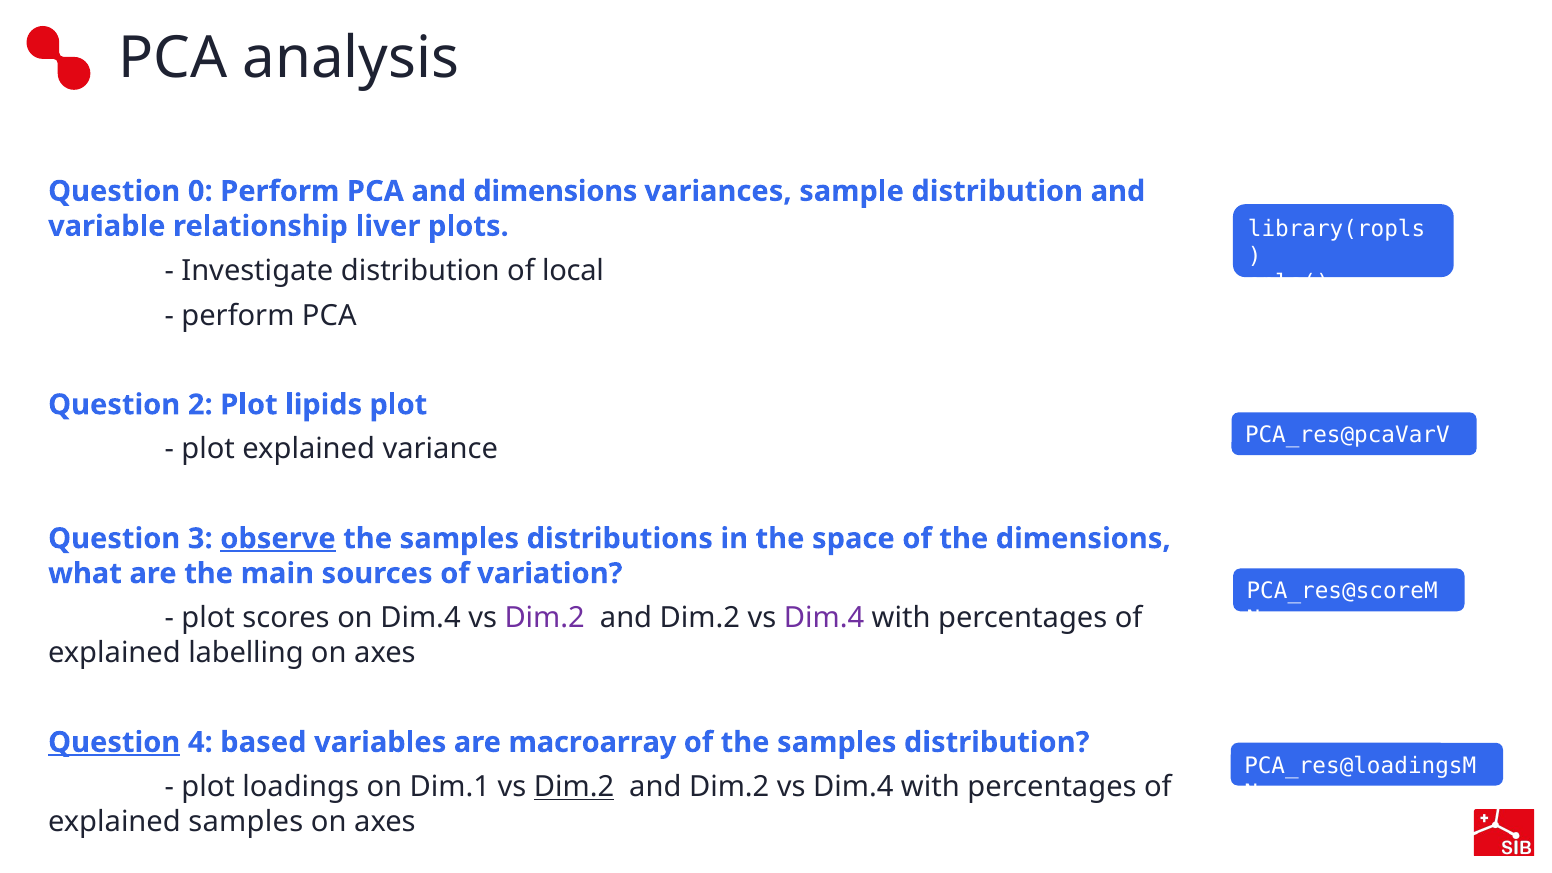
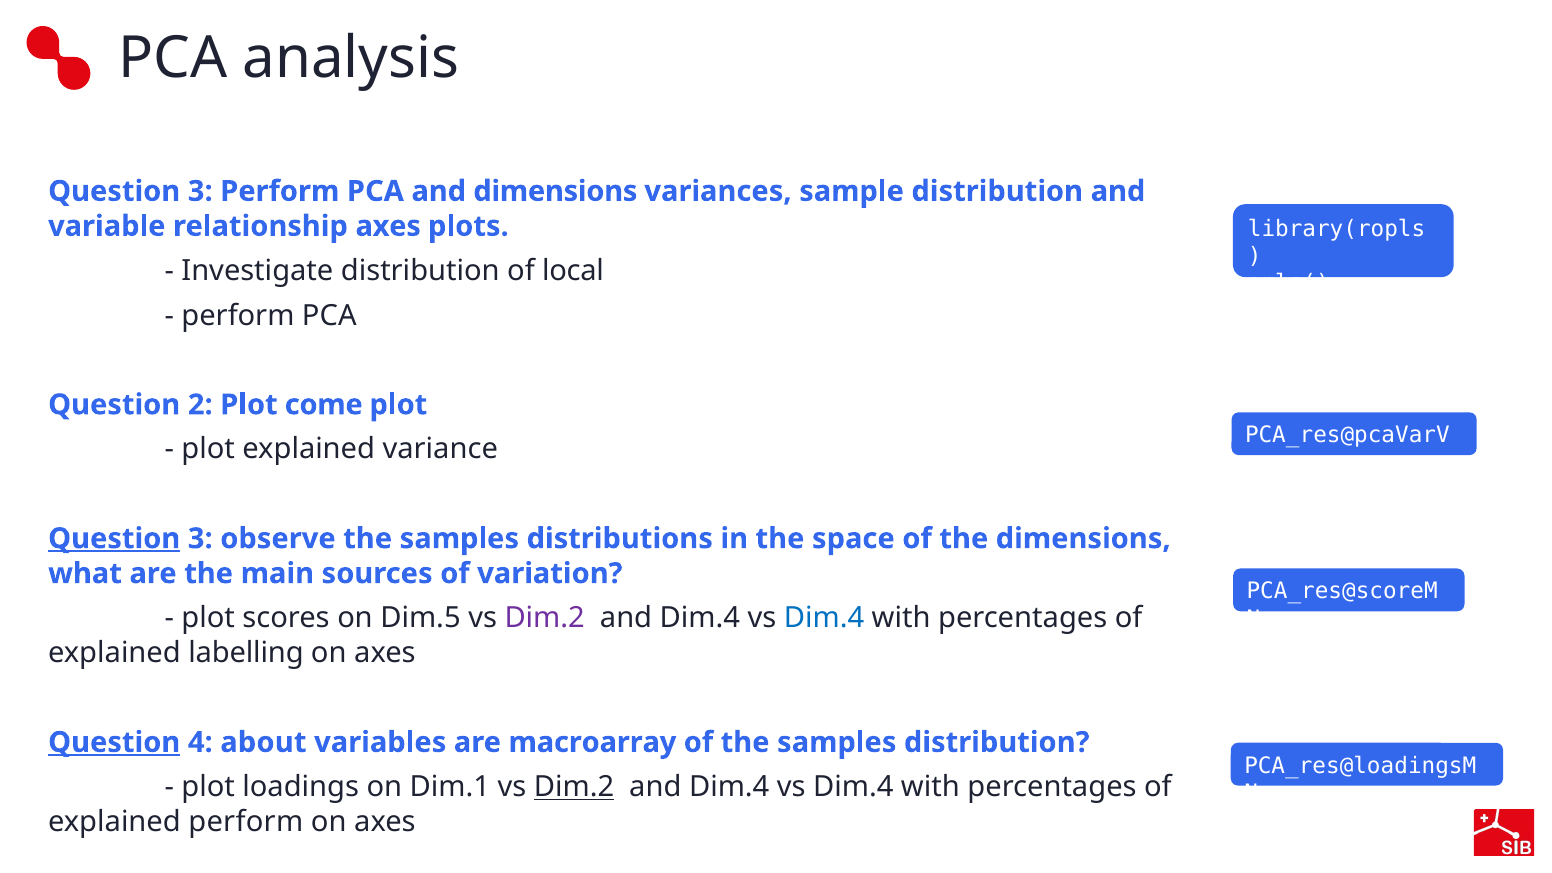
0: 0 -> 3 (200, 191)
relationship liver: liver -> axes (388, 226)
lipids: lipids -> come (324, 405)
Question underline: none -> present (114, 539)
observe underline: present -> none (278, 539)
on Dim.4: Dim.4 -> Dim.5 (420, 618)
Dim.2: Dim.2 -> Dim.4 (700, 618)
Dim.4 colour: purple -> blue (824, 618)
based: based -> about (263, 742)
Dim.2: Dim.2 -> Dim.4 (729, 787)
explained samples: samples -> perform (246, 822)
